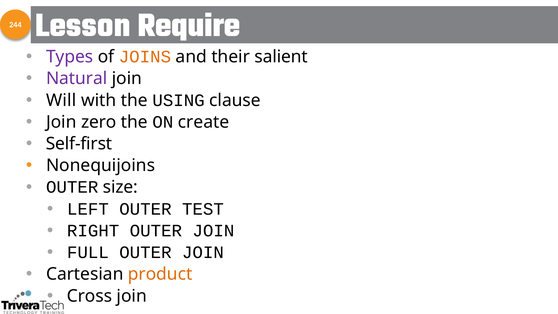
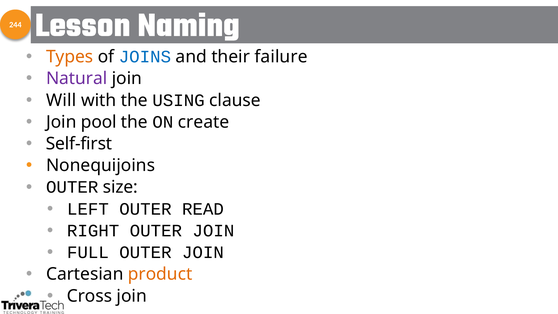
Require: Require -> Naming (189, 25)
Types colour: purple -> orange (70, 57)
JOINS colour: orange -> blue (145, 57)
salient: salient -> failure (281, 57)
zero: zero -> pool (99, 122)
TEST: TEST -> READ (203, 209)
